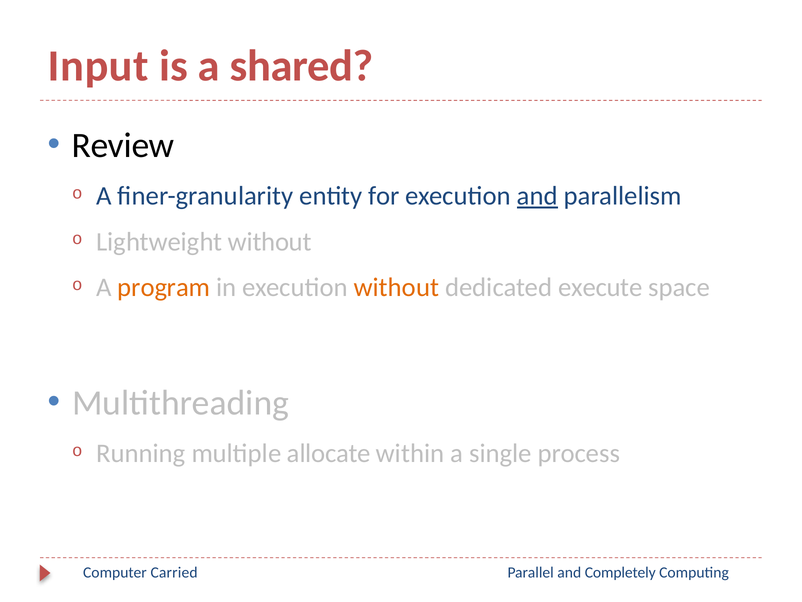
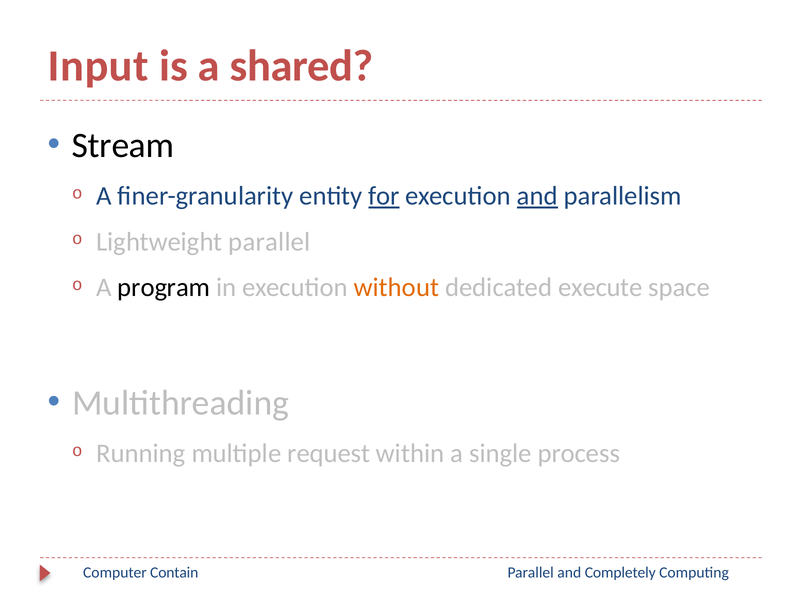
Review: Review -> Stream (123, 145)
for underline: none -> present (384, 196)
Lightweight without: without -> parallel (269, 242)
program colour: orange -> black (164, 287)
allocate: allocate -> request (329, 453)
Carried: Carried -> Contain (174, 572)
